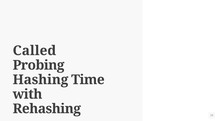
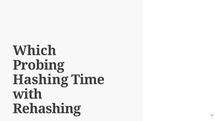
Called: Called -> Which (35, 51)
